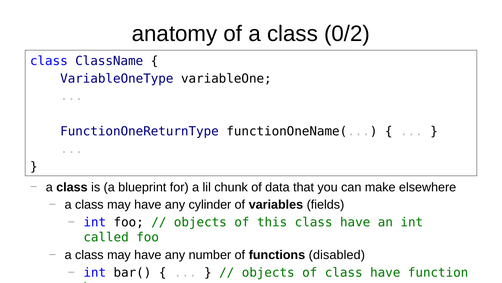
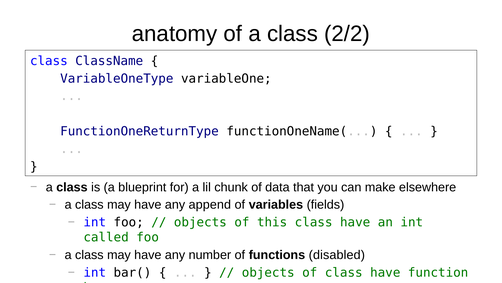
0/2: 0/2 -> 2/2 (347, 34)
cylinder: cylinder -> append (210, 204)
